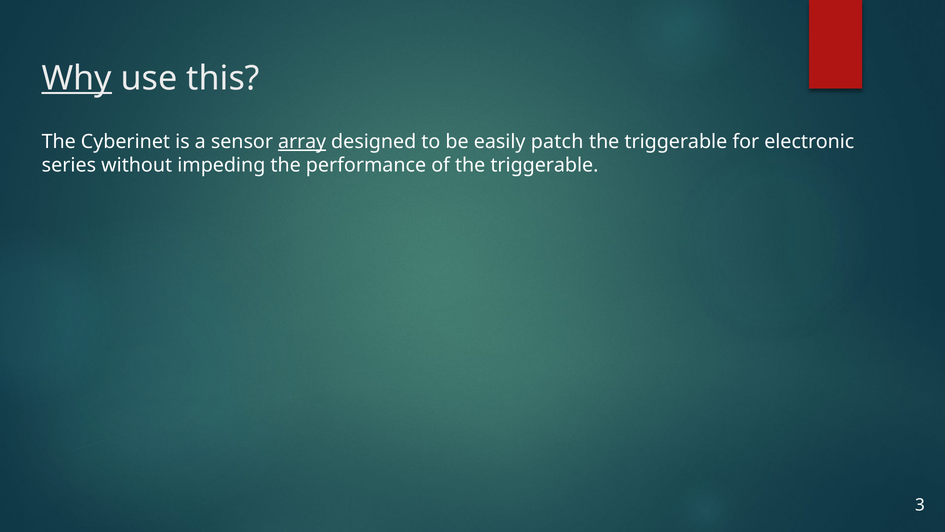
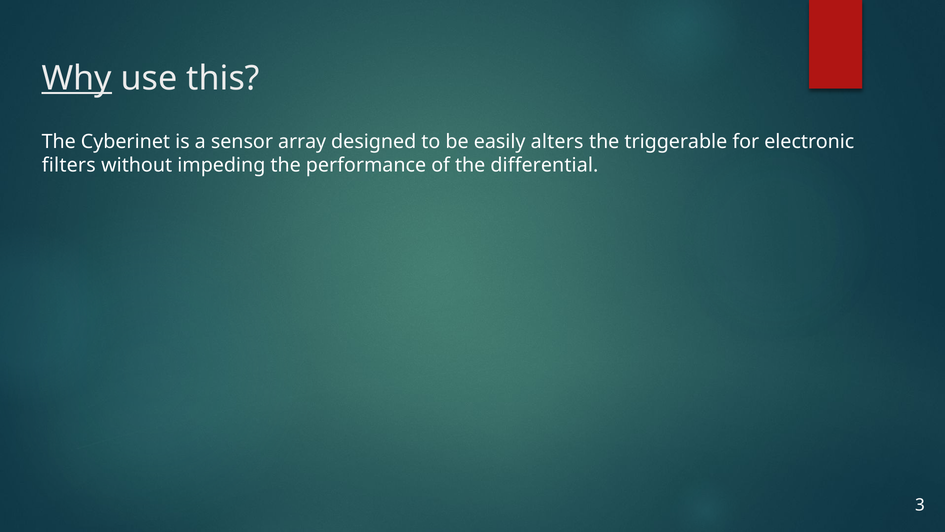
array underline: present -> none (302, 142)
patch: patch -> alters (557, 142)
series: series -> filters (69, 165)
of the triggerable: triggerable -> differential (544, 165)
